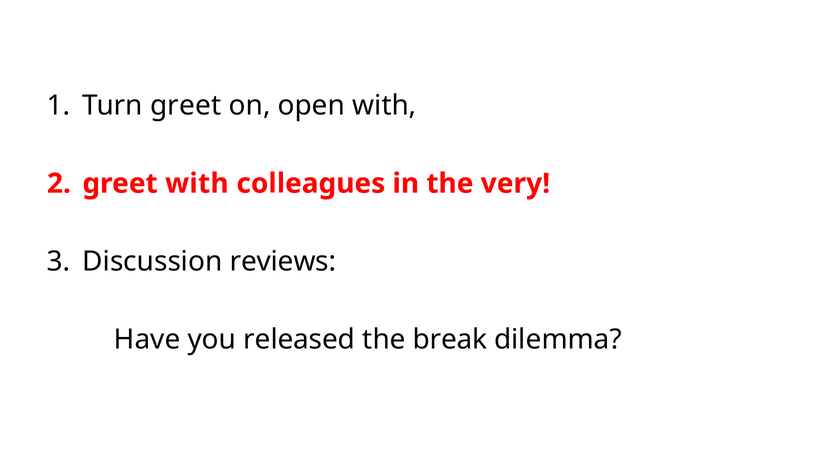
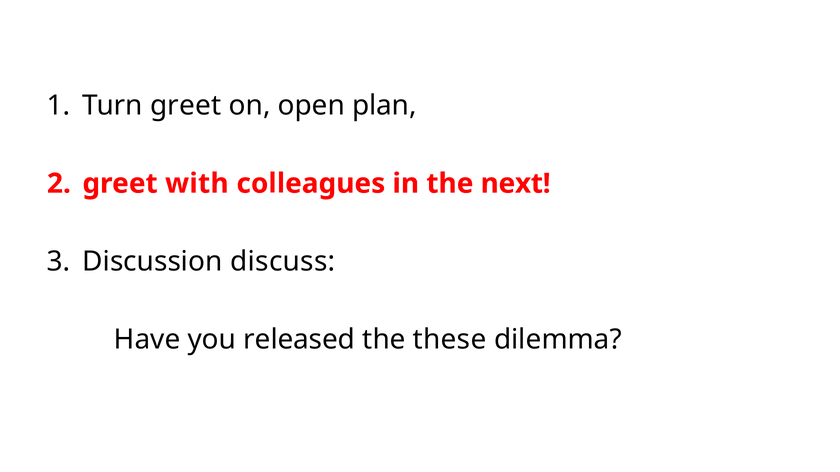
open with: with -> plan (384, 106)
very: very -> next (516, 184)
reviews: reviews -> discuss (283, 262)
break: break -> these (450, 340)
